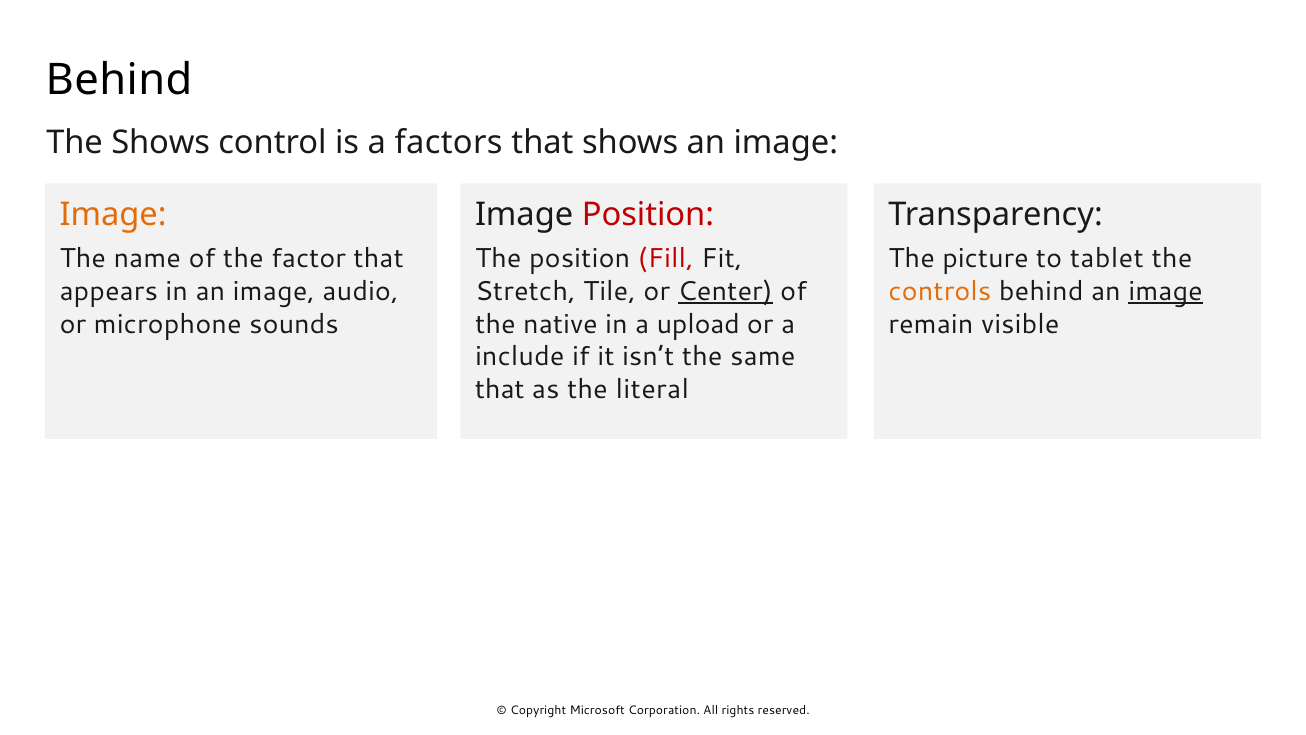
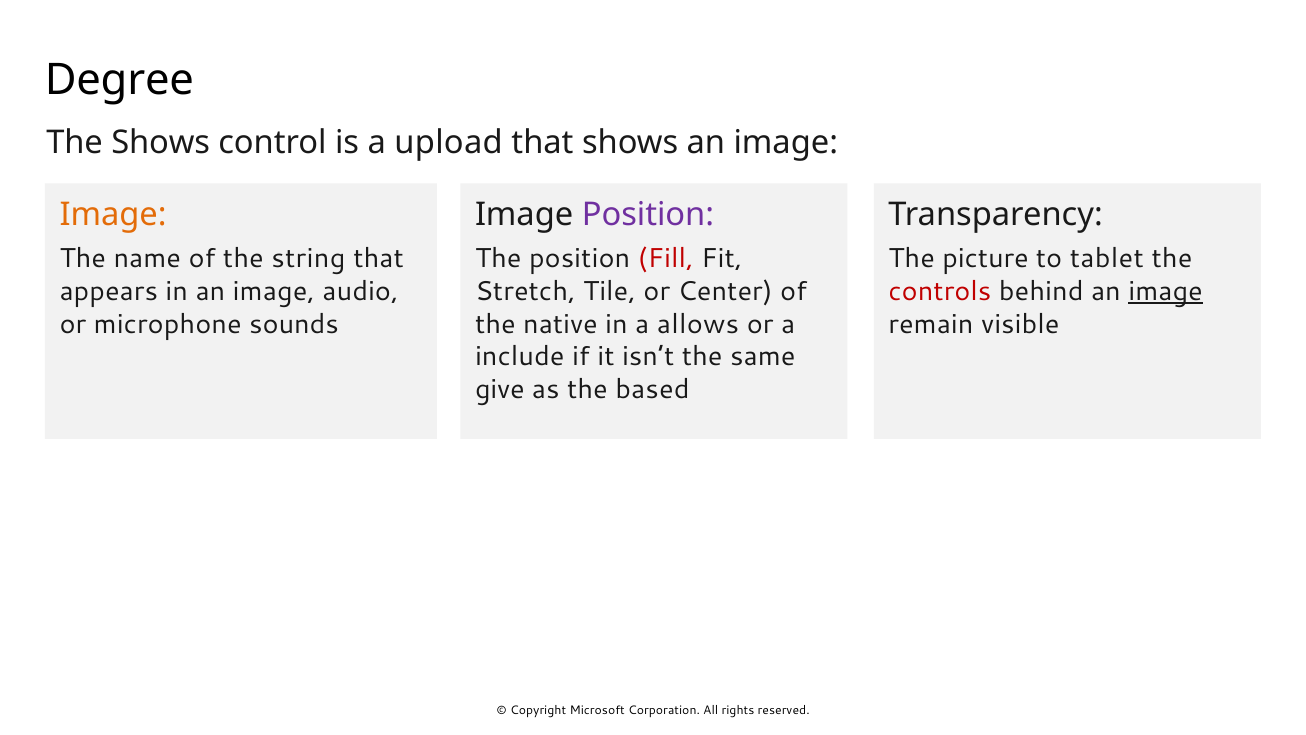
Behind: Behind -> Degree (119, 80)
factors: factors -> upload (449, 143)
Position colour: red -> purple (648, 215)
factor: factor -> string (308, 259)
Center underline: present -> none (725, 291)
controls colour: orange -> red (940, 291)
upload: upload -> allows (698, 324)
that: that -> give (500, 389)
literal: literal -> based (652, 389)
